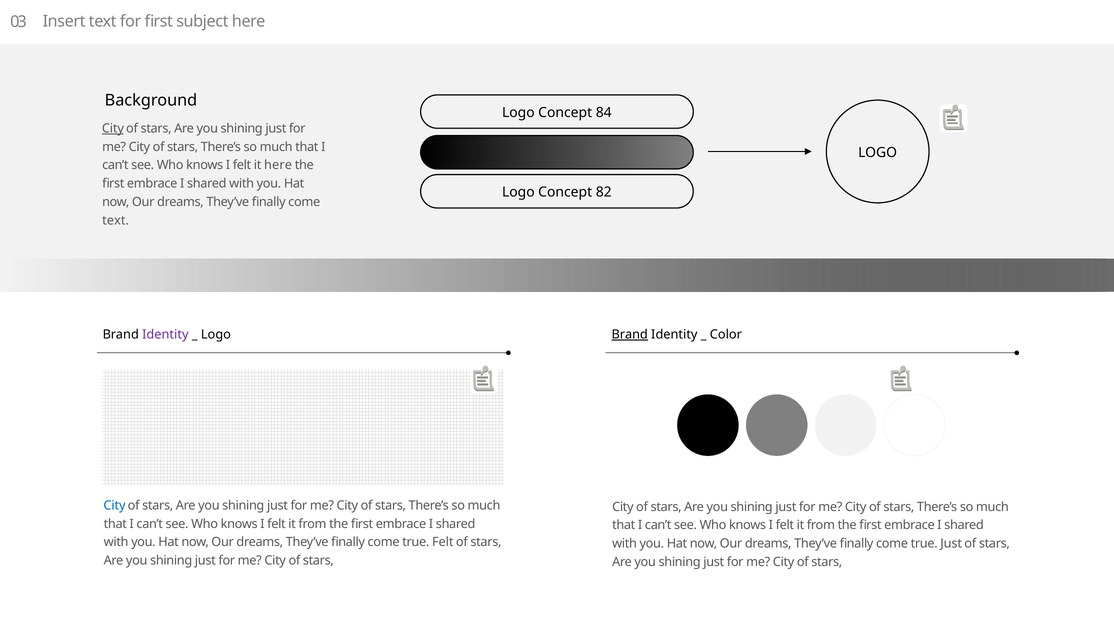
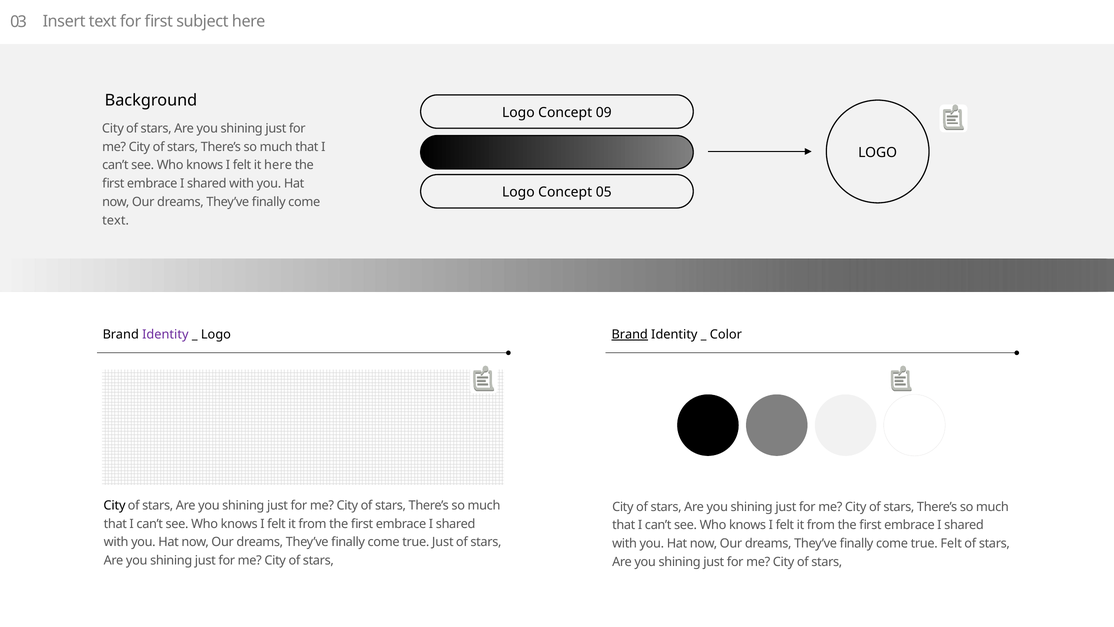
84: 84 -> 09 (604, 112)
City underline: present -> none (113, 128)
82: 82 -> 05 (604, 192)
City colour: blue -> black (115, 505)
true Felt: Felt -> Just (443, 542)
true Just: Just -> Felt (951, 543)
